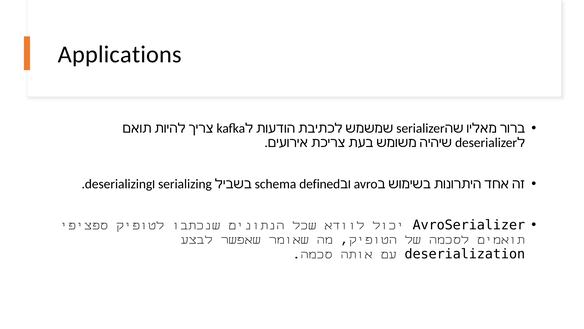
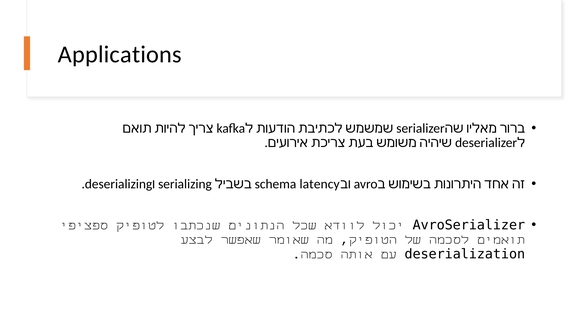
defined: defined -> latency (320, 184)
